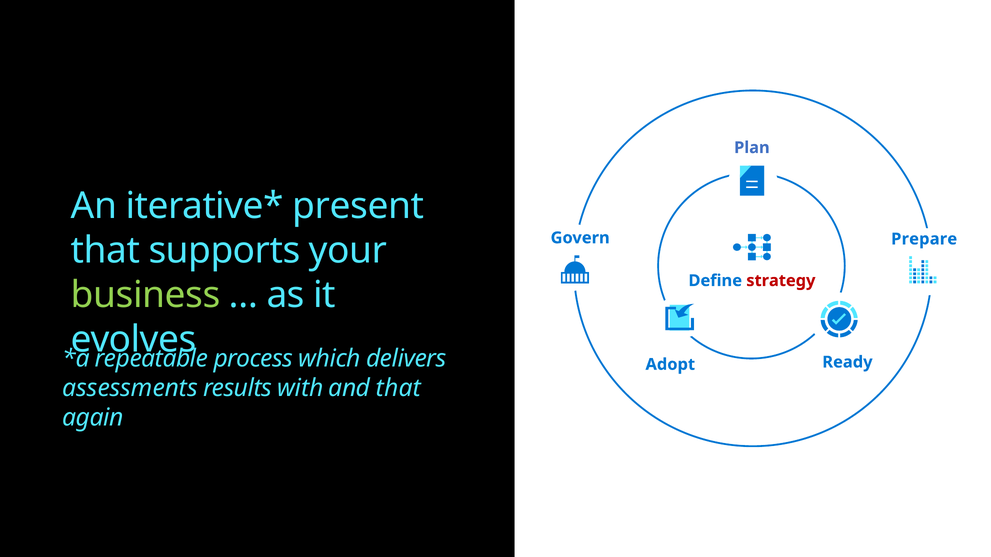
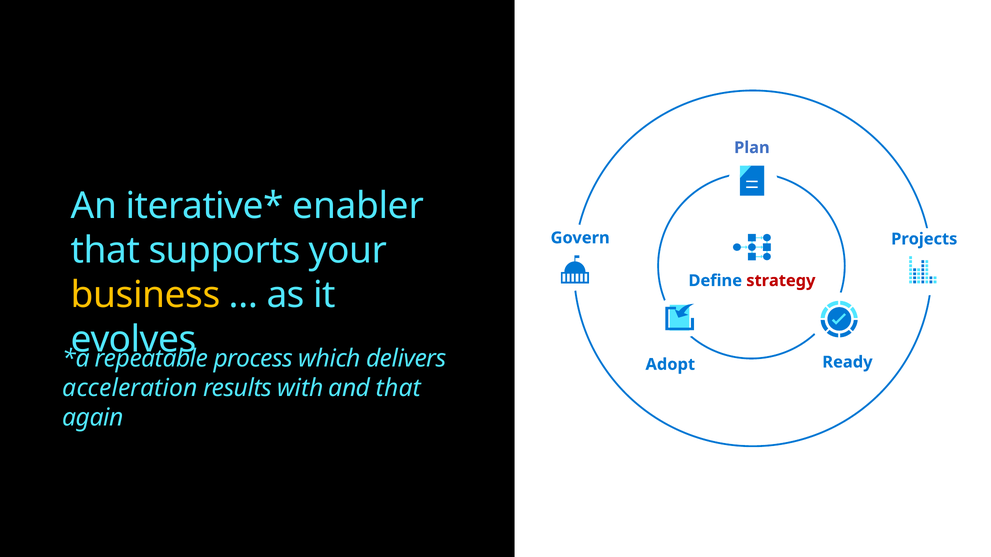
present: present -> enabler (358, 206)
Prepare: Prepare -> Projects (924, 239)
business colour: light green -> yellow (146, 295)
assessments: assessments -> acceleration (130, 388)
